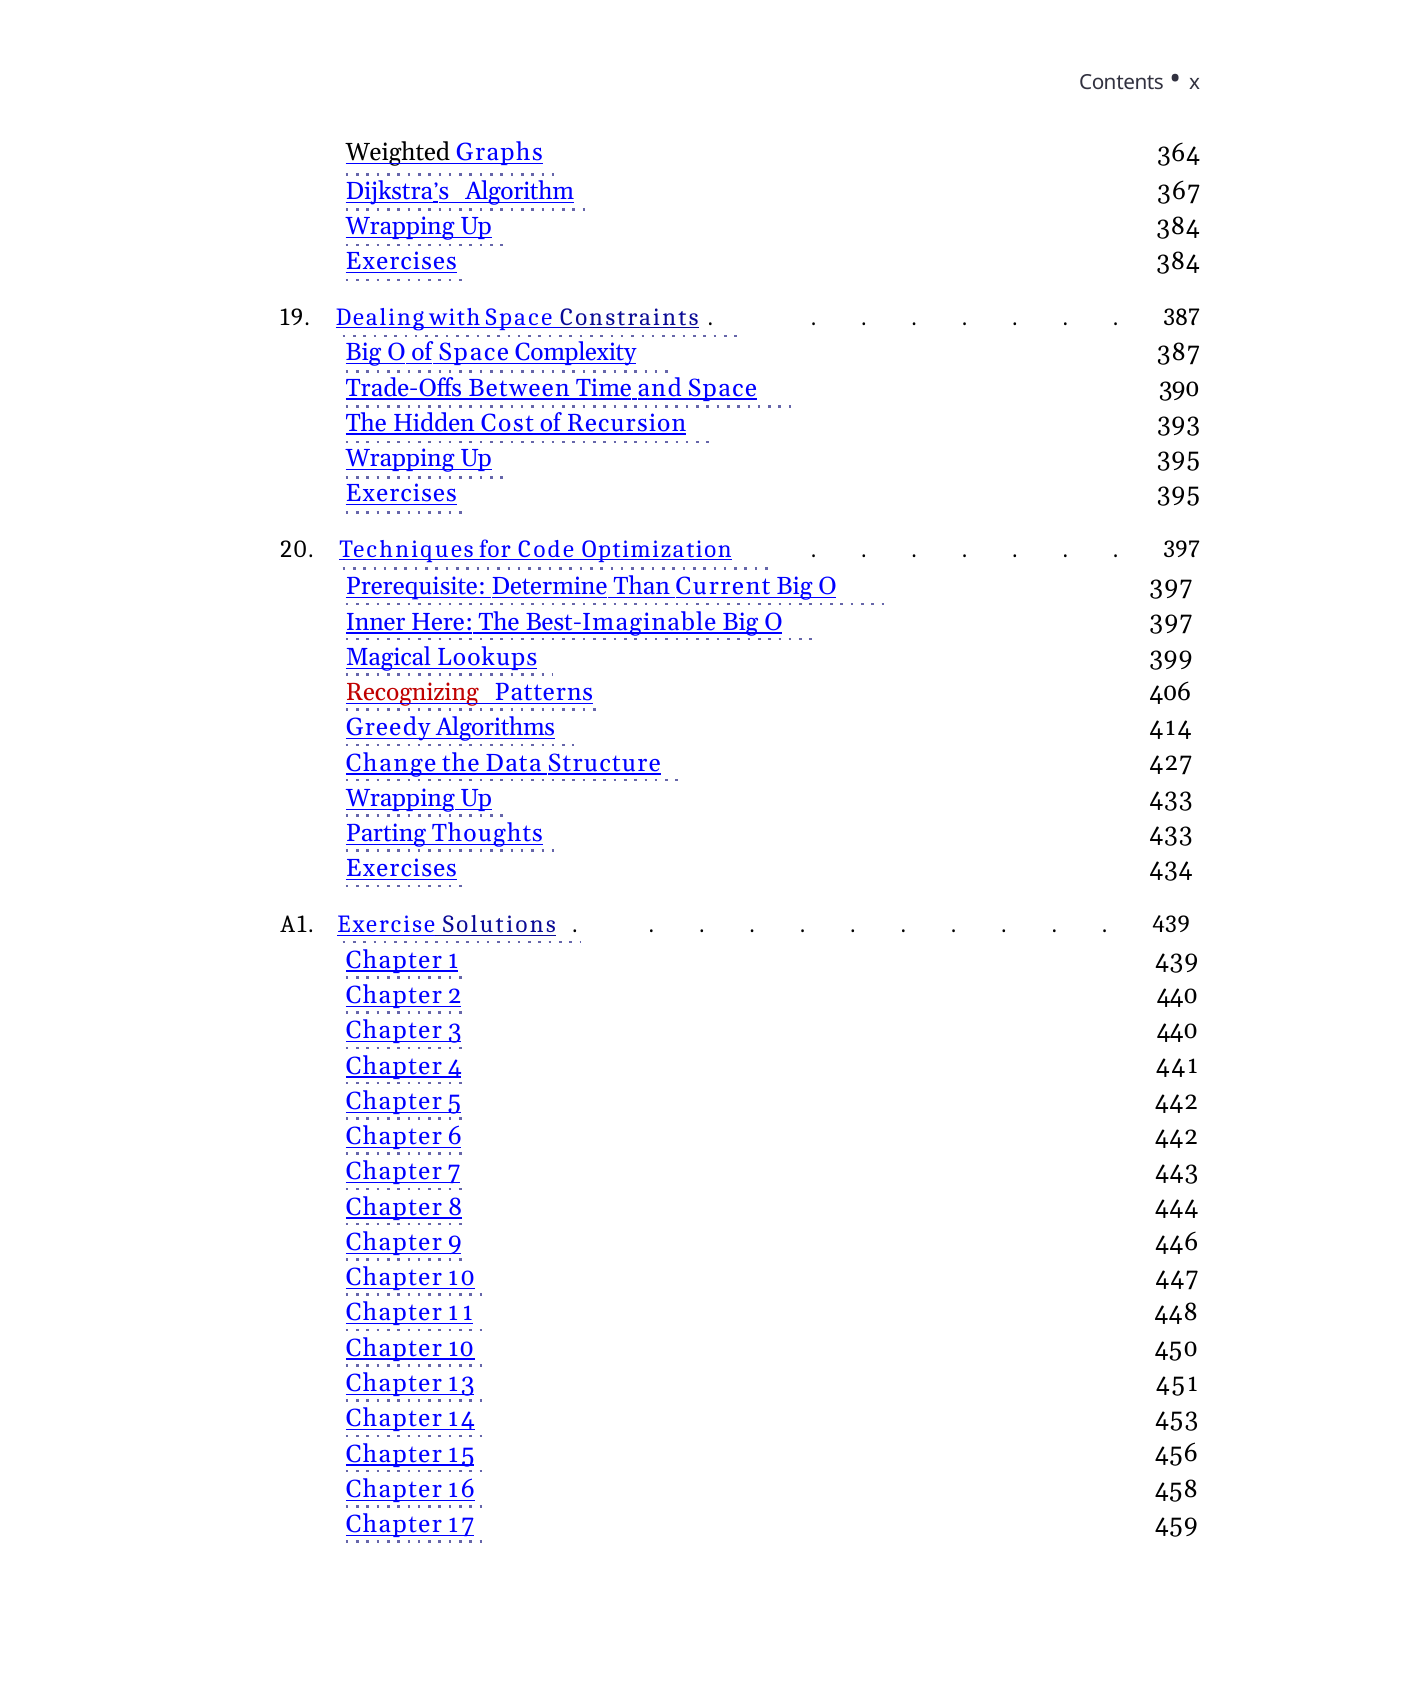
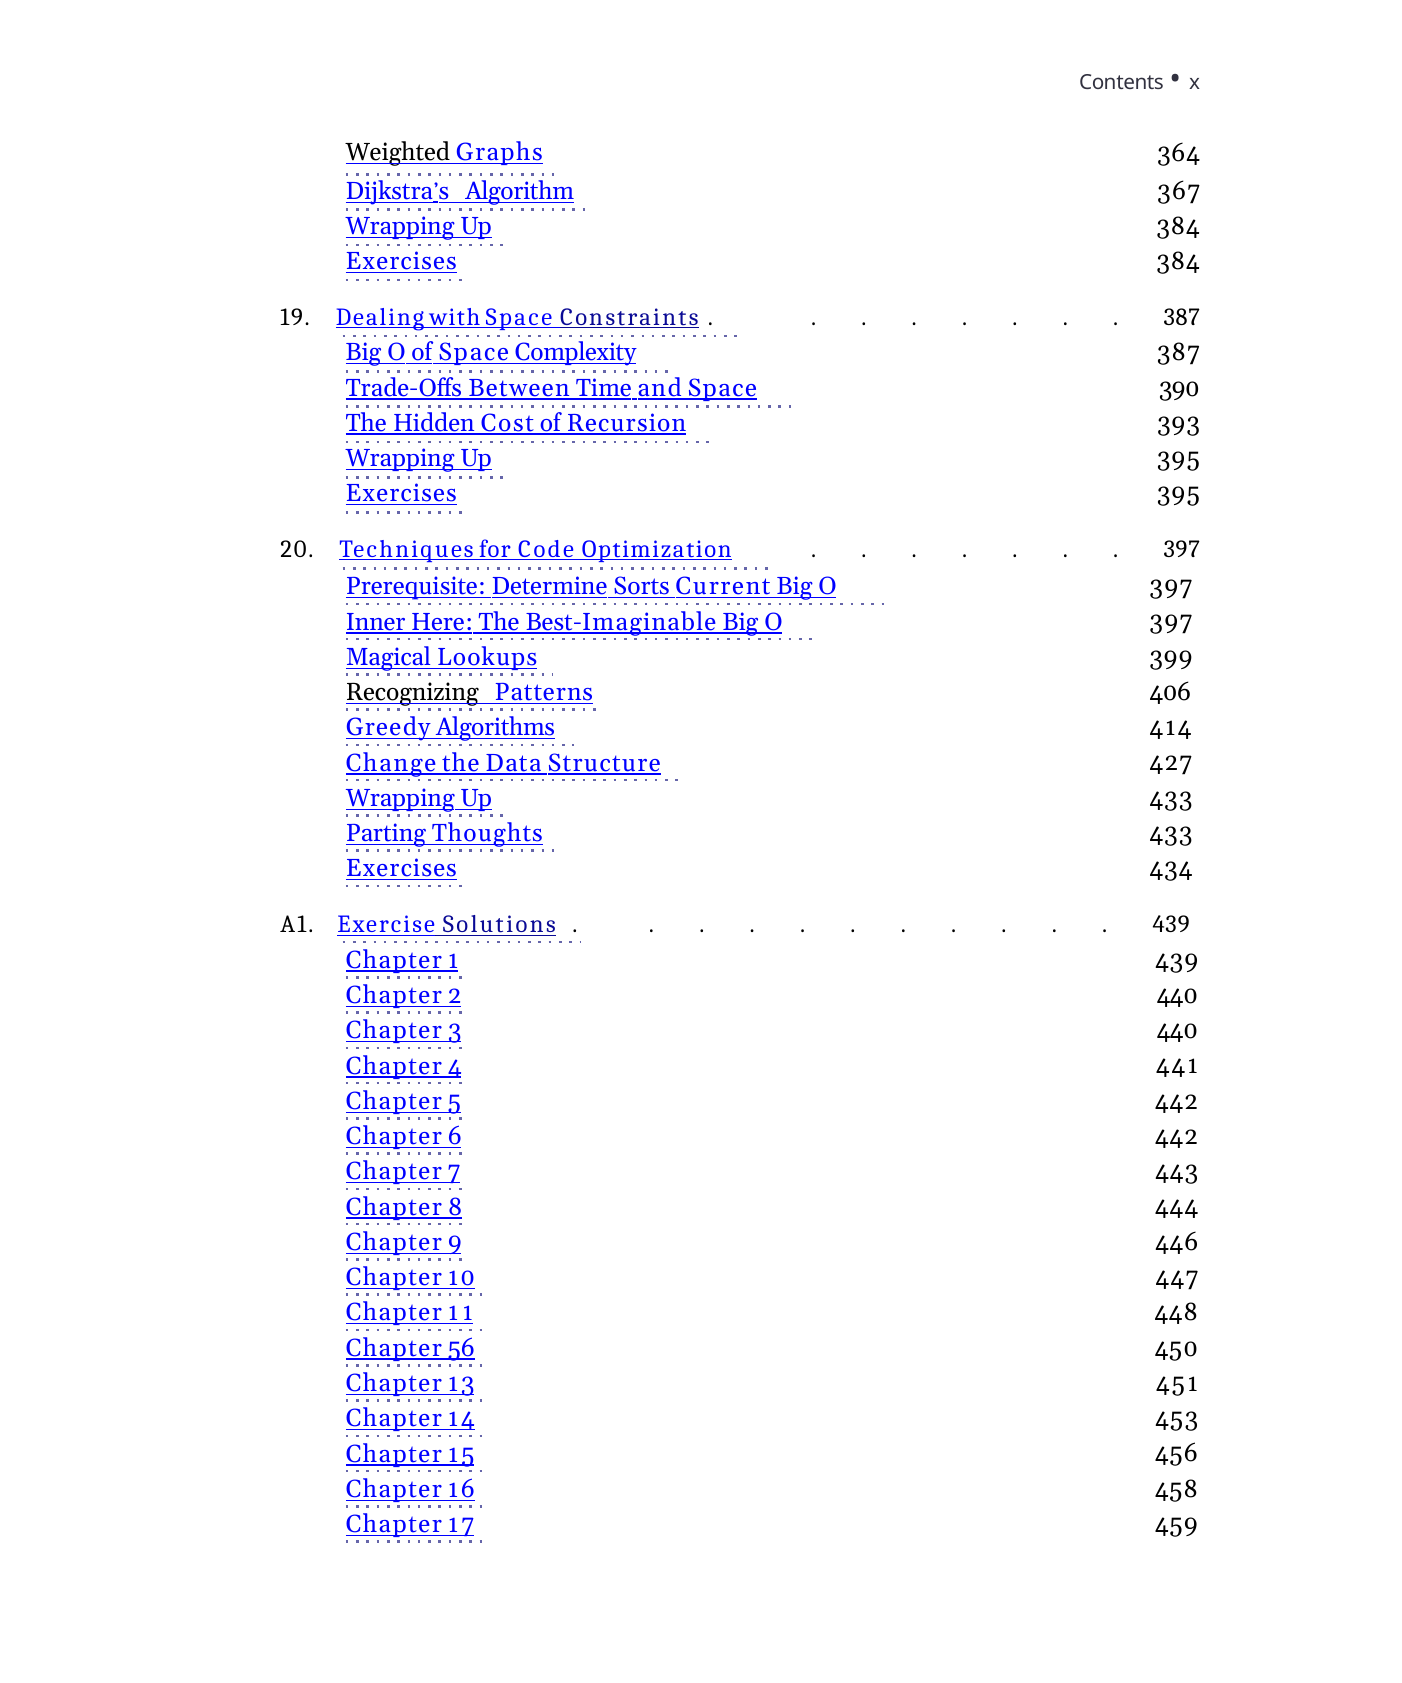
Than: Than -> Sorts (642, 586)
Recognizing colour: red -> black (412, 692)
10: 10 -> 56 (461, 1348)
